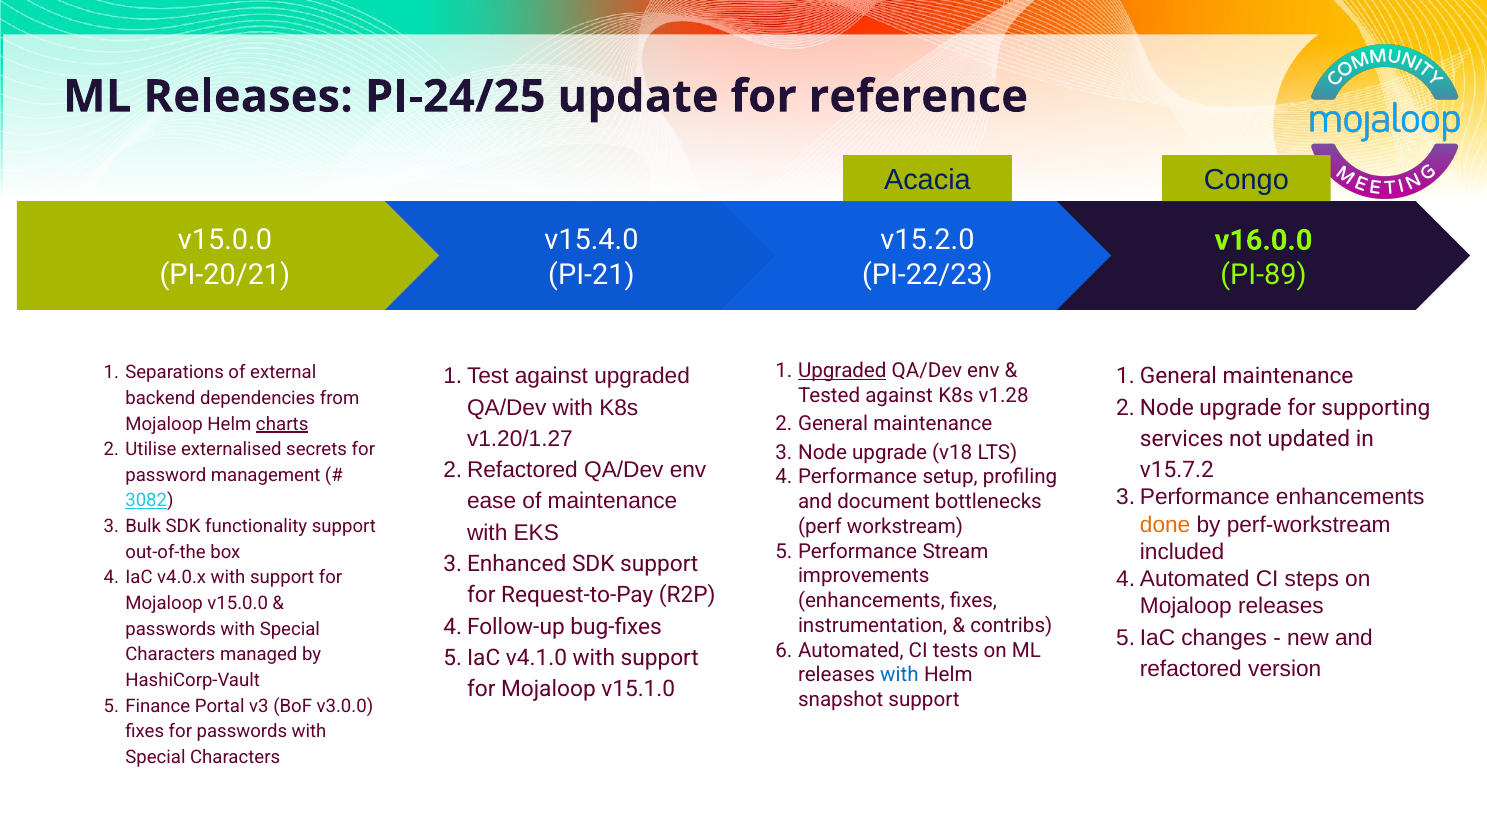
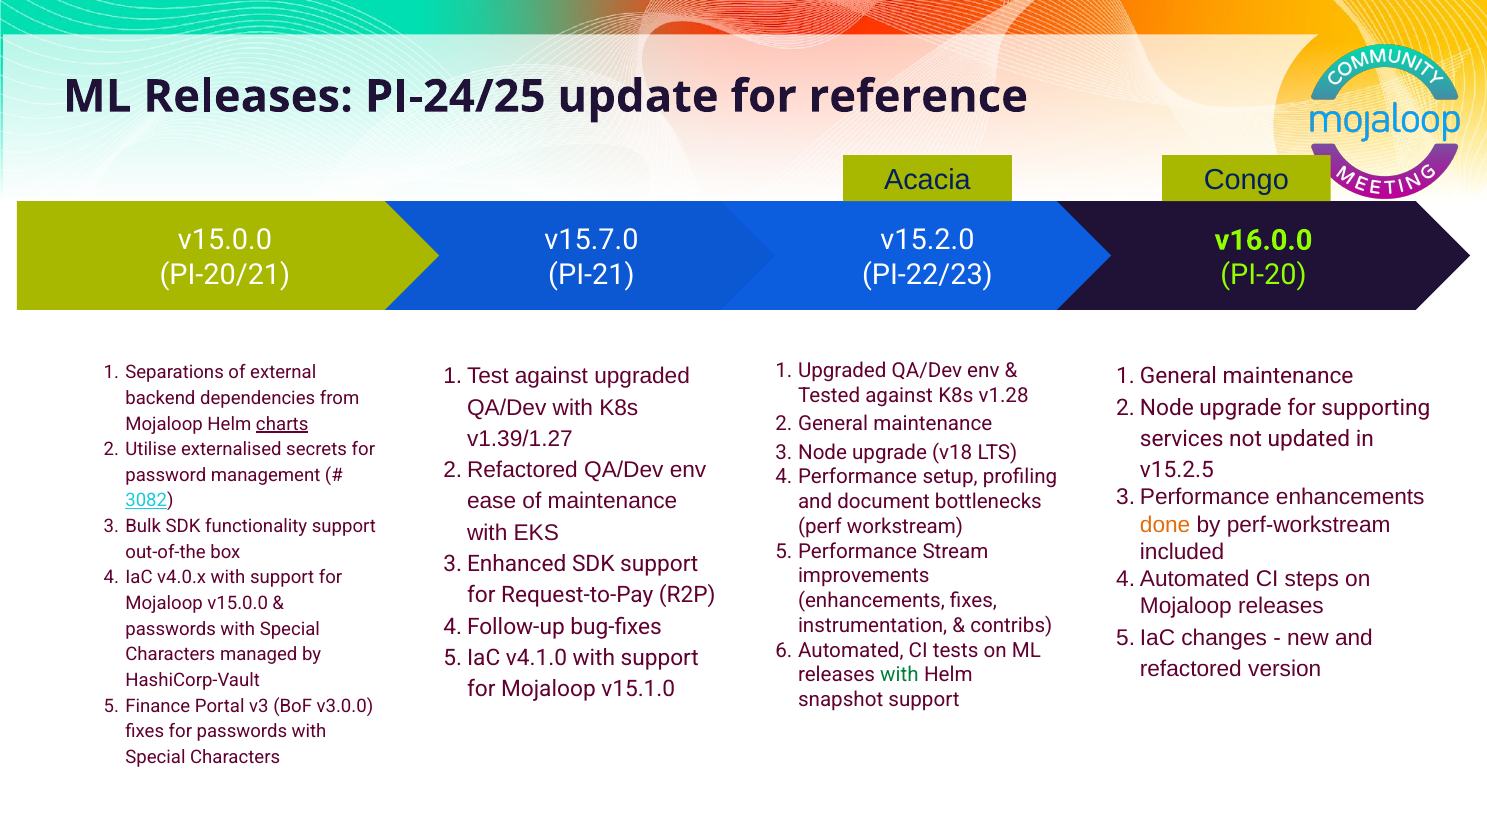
v15.4.0: v15.4.0 -> v15.7.0 (592, 240)
PI-89: PI-89 -> PI-20 (1263, 275)
Upgraded underline: present -> none (842, 371)
v1.20/1.27: v1.20/1.27 -> v1.39/1.27 (520, 439)
v15.7.2: v15.7.2 -> v15.2.5 (1177, 470)
with colour: blue -> green (899, 675)
